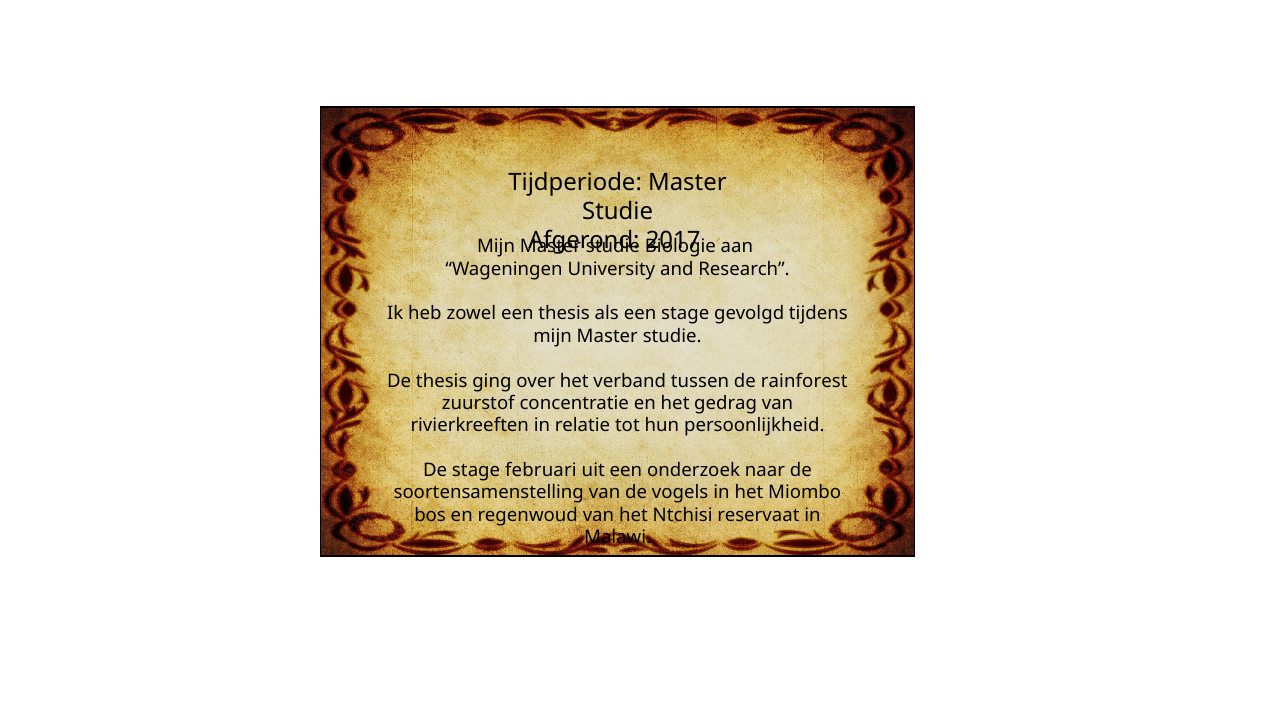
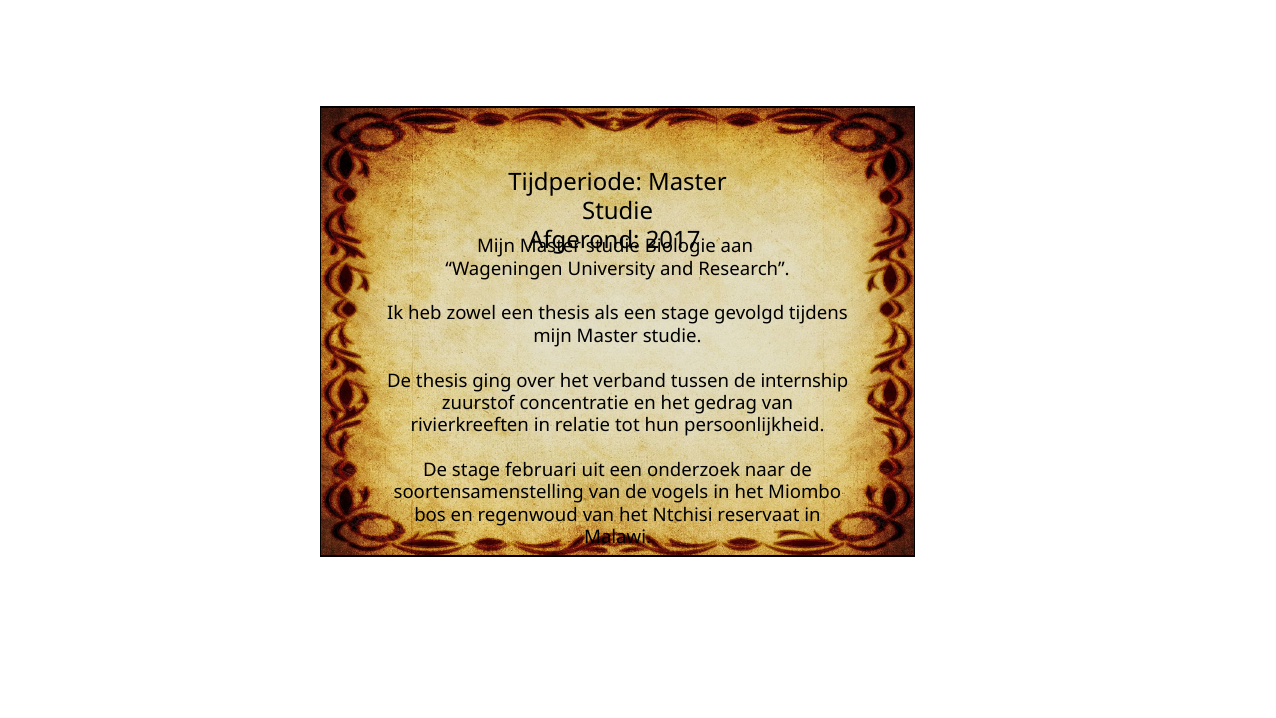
rainforest: rainforest -> internship (804, 381)
